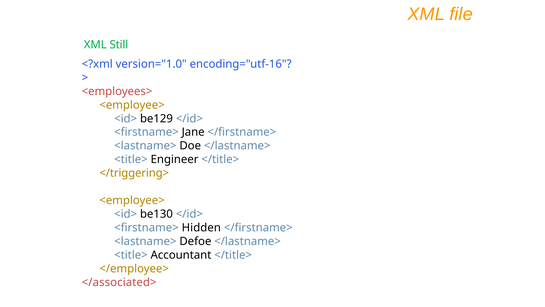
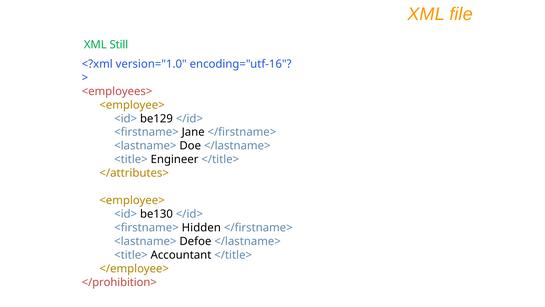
</triggering>: </triggering> -> </attributes> (134, 173)
</associated>: </associated> -> </prohibition> (119, 282)
